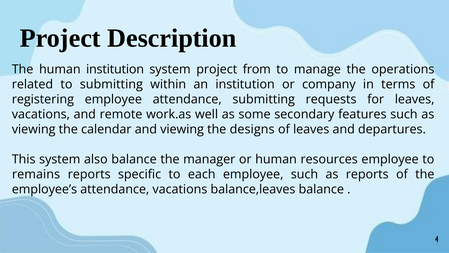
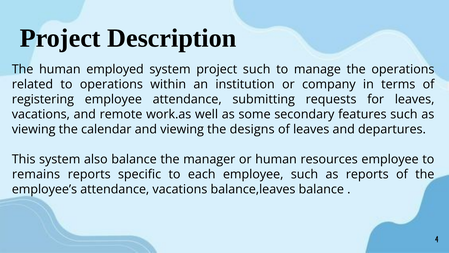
human institution: institution -> employed (115, 69)
project from: from -> such (257, 69)
to submitting: submitting -> operations (111, 84)
